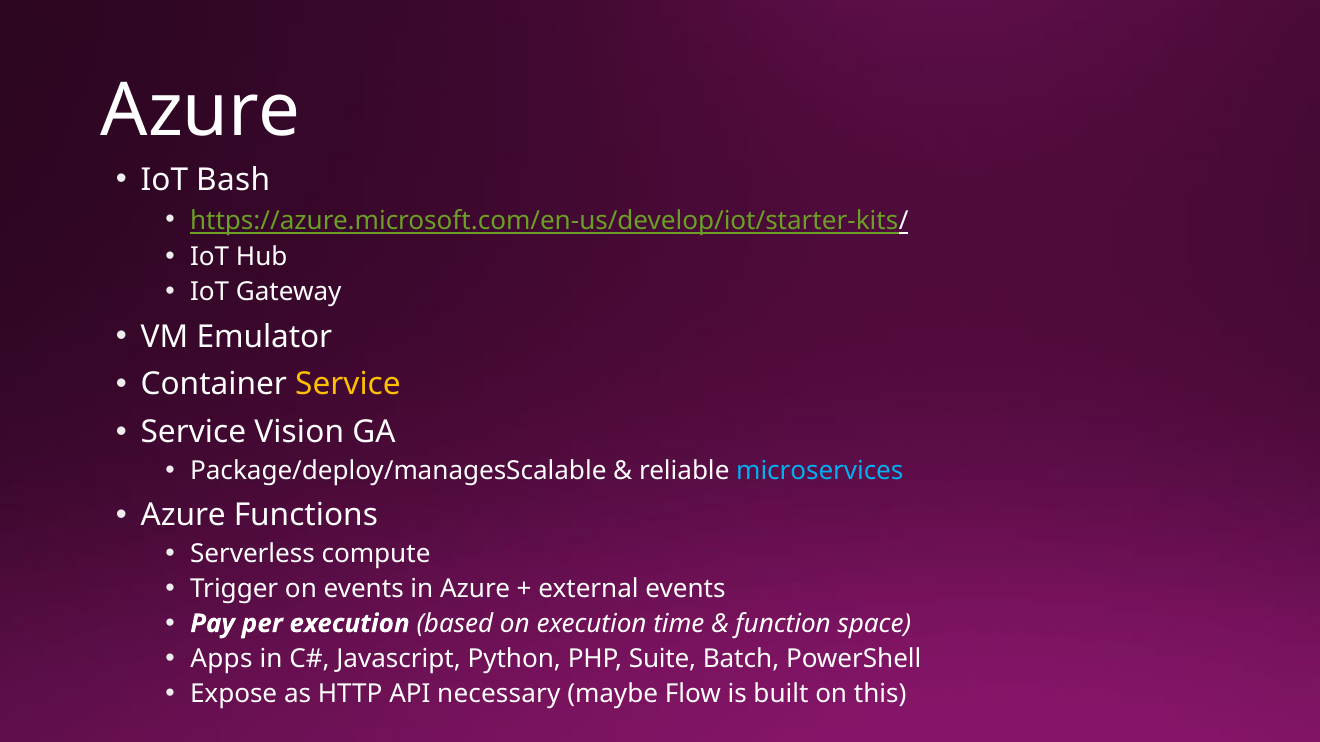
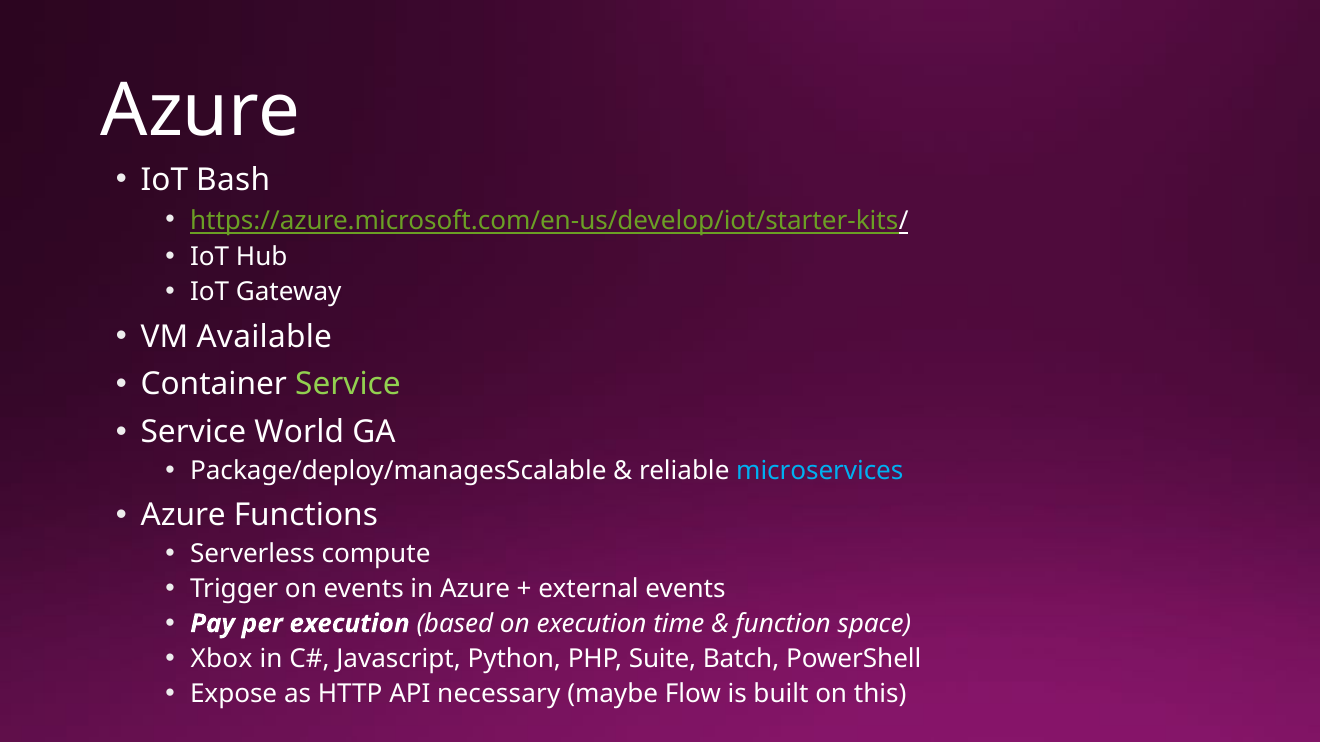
Emulator: Emulator -> Available (264, 337)
Service colour: yellow -> light green (348, 385)
Vision: Vision -> World (299, 433)
Apps: Apps -> Xbox (221, 659)
